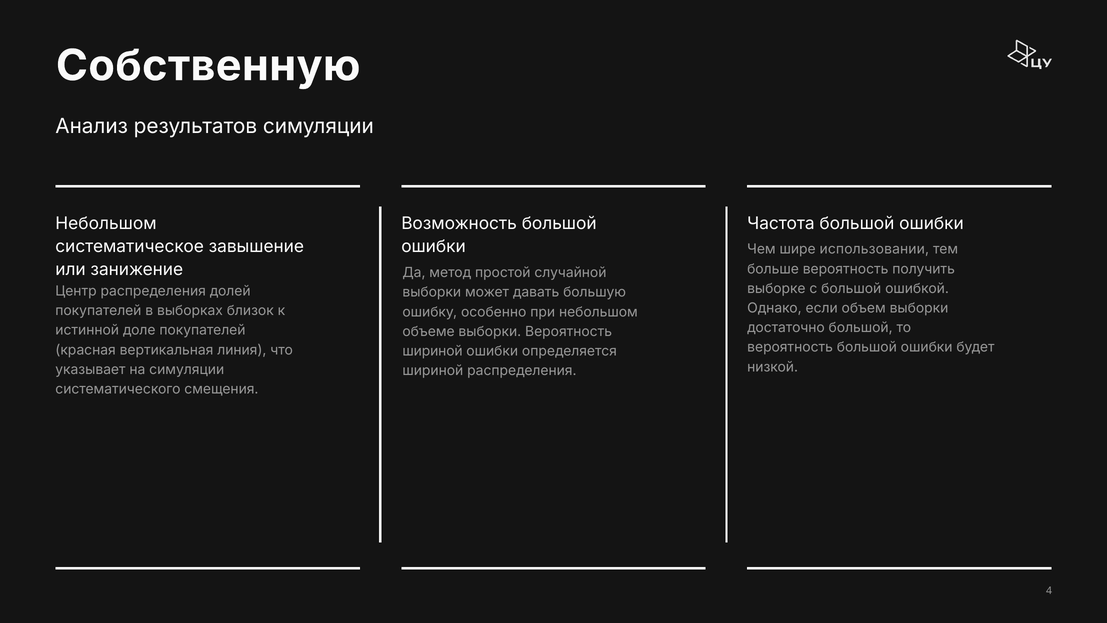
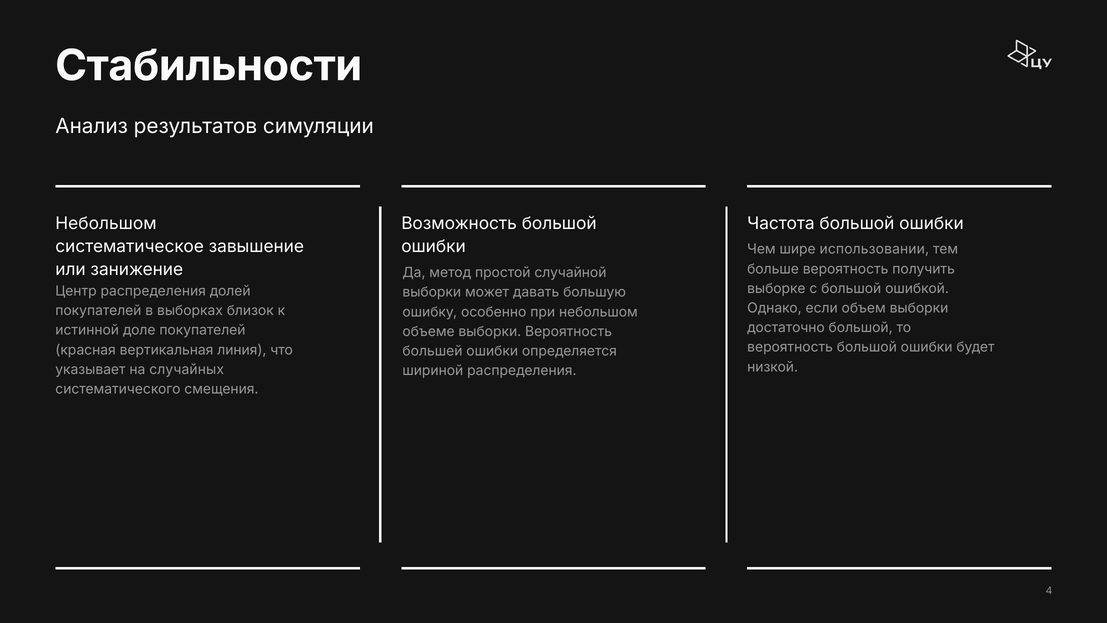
Собственную: Собственную -> Стабильности (209, 66)
шириной: шириной -> большей (432, 351)
на симуляции: симуляции -> случайных (187, 369)
